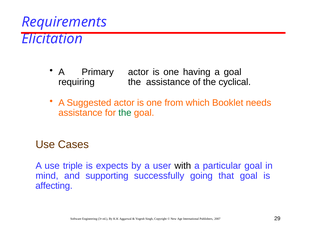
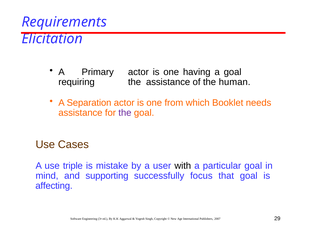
cyclical: cyclical -> human (235, 82)
Suggested: Suggested -> Separation (89, 103)
the colour: green -> purple (125, 113)
expects: expects -> mistake (112, 166)
going: going -> focus (201, 176)
